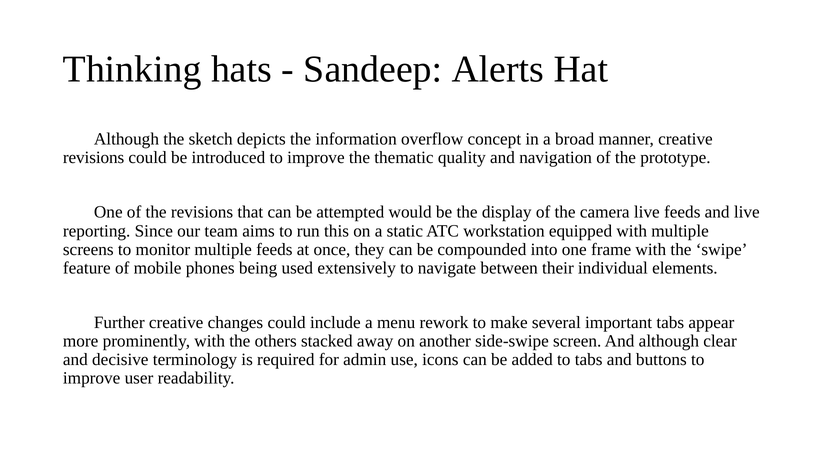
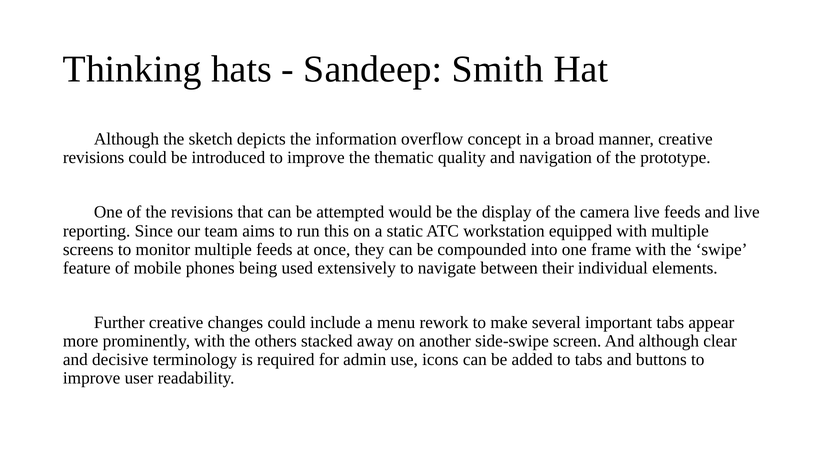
Alerts: Alerts -> Smith (498, 69)
